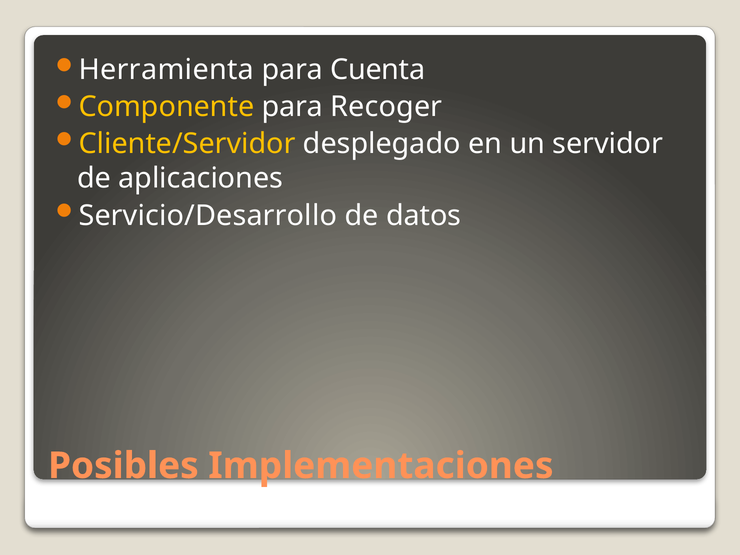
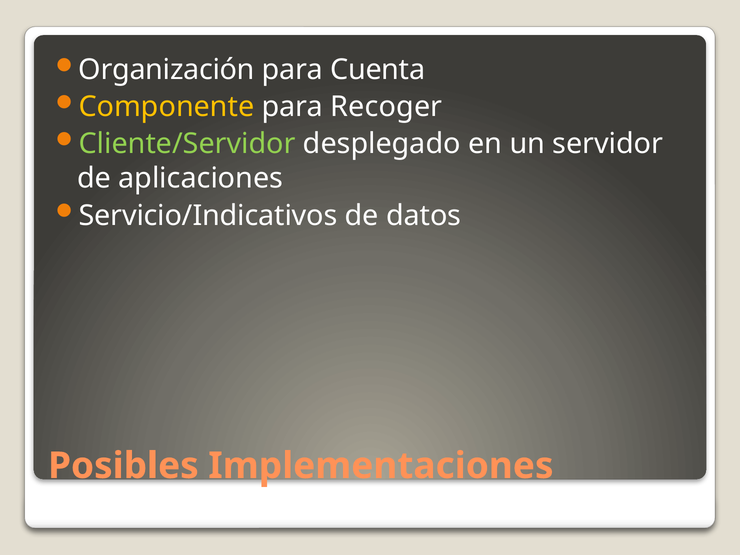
Herramienta: Herramienta -> Organización (167, 70)
Cliente/Servidor colour: yellow -> light green (187, 144)
Servicio/Desarrollo: Servicio/Desarrollo -> Servicio/Indicativos (208, 216)
